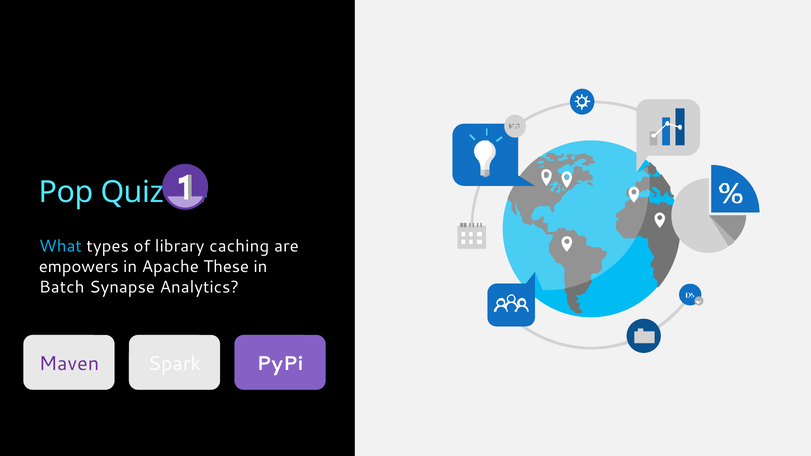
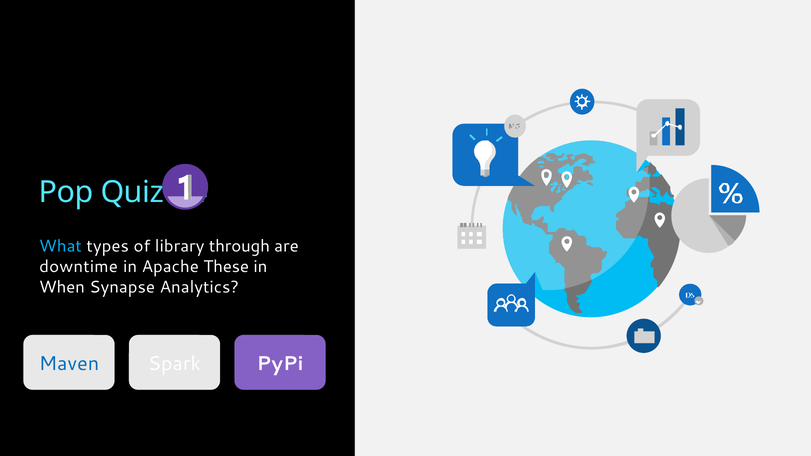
caching: caching -> through (239, 247)
empowers: empowers -> downtime (79, 267)
Batch: Batch -> When (62, 287)
Maven colour: purple -> blue (69, 364)
